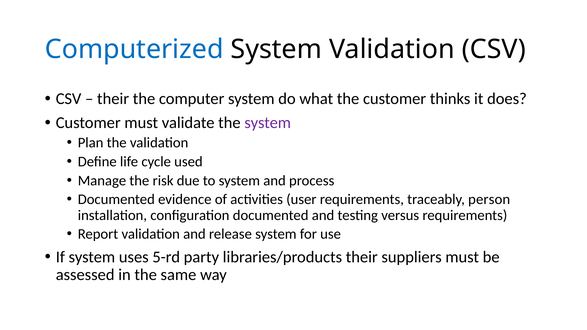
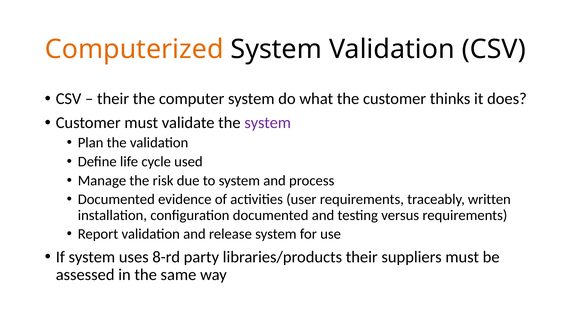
Computerized colour: blue -> orange (134, 49)
person: person -> written (489, 199)
5-rd: 5-rd -> 8-rd (166, 257)
